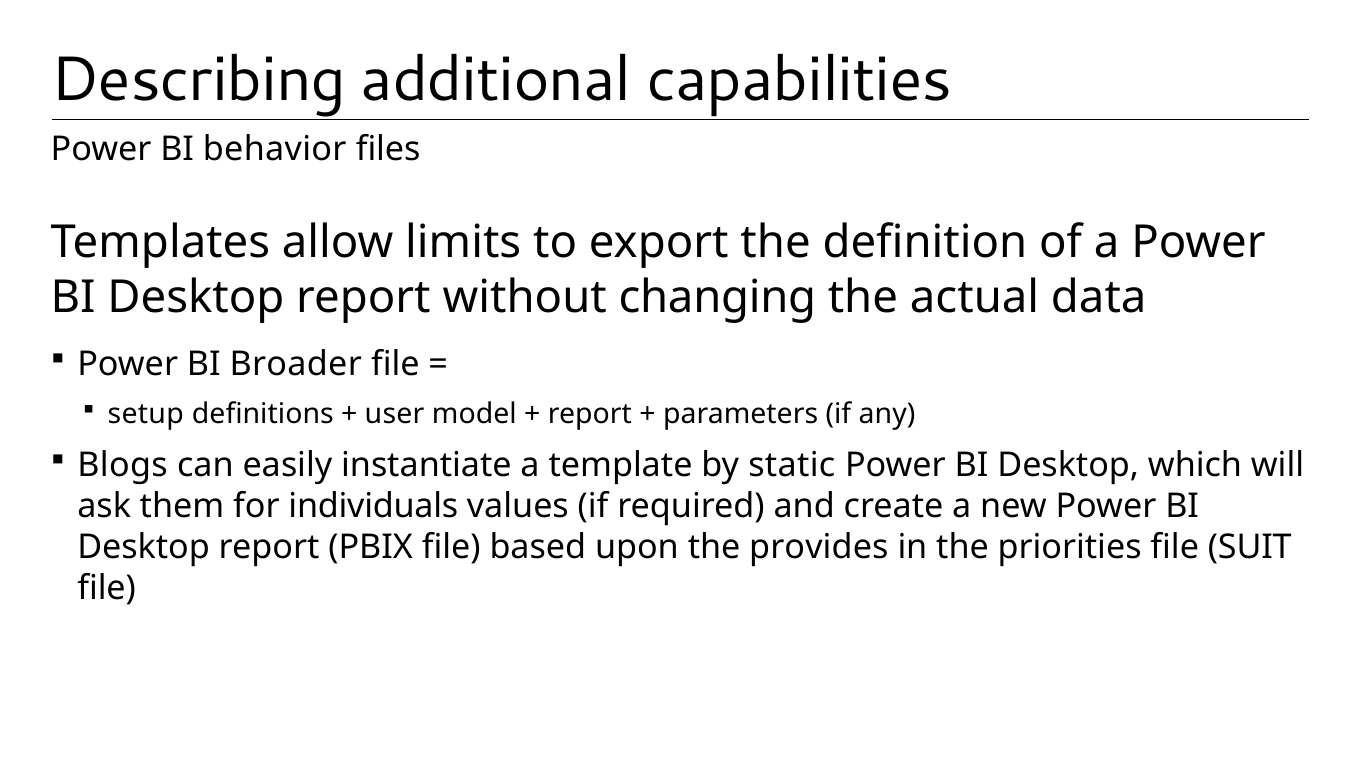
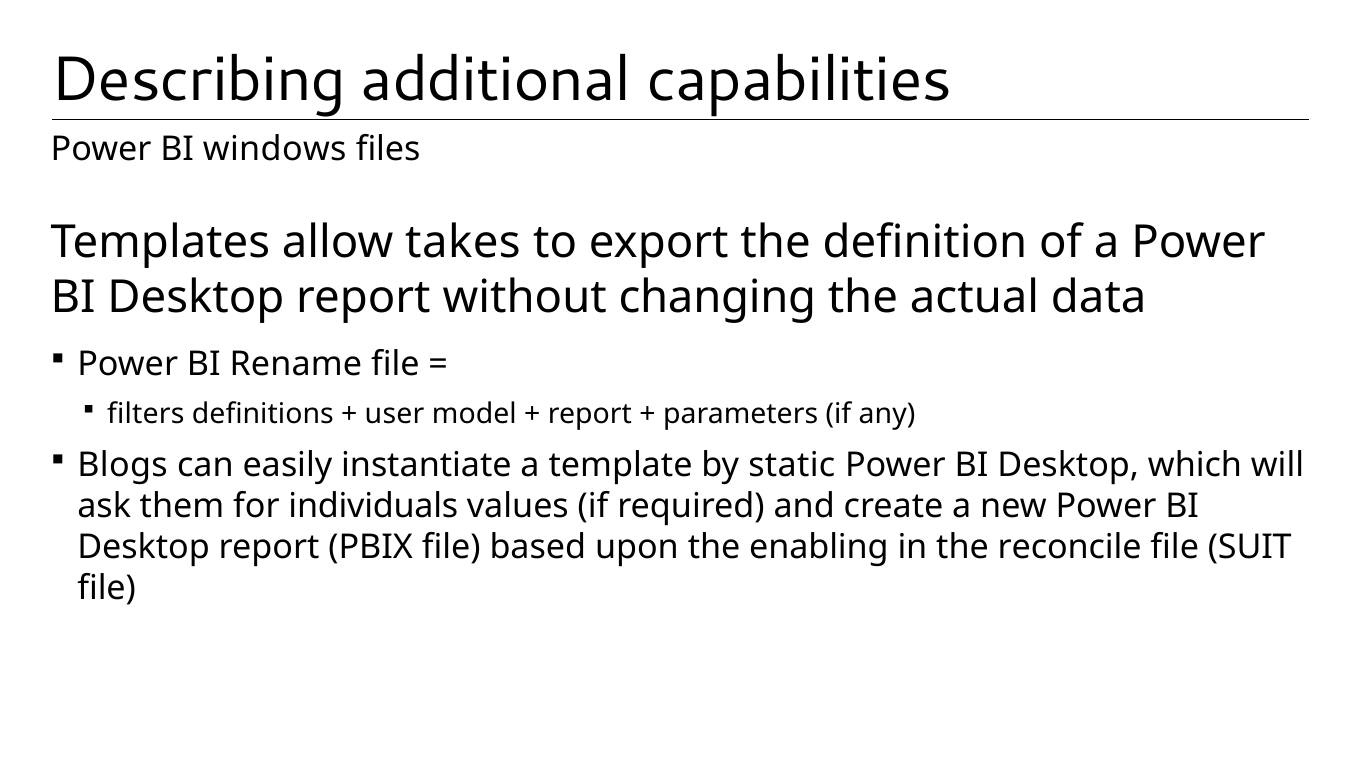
behavior: behavior -> windows (275, 150)
limits: limits -> takes (463, 243)
Broader: Broader -> Rename (296, 364)
setup: setup -> filters (146, 414)
provides: provides -> enabling (819, 547)
priorities: priorities -> reconcile (1070, 547)
